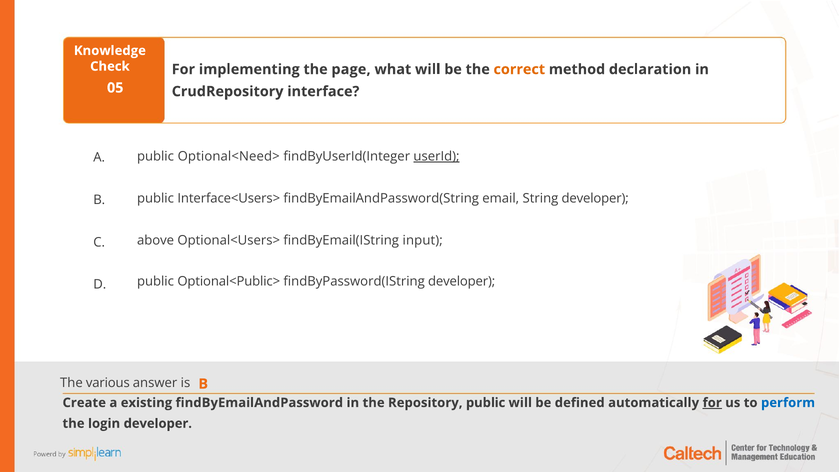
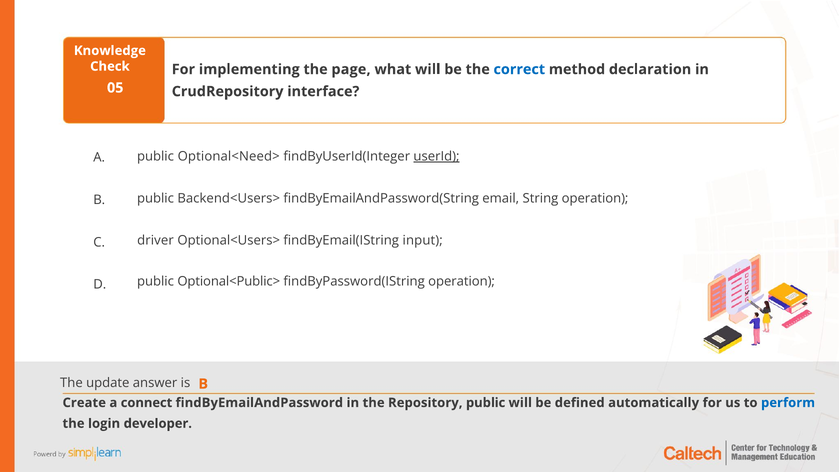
correct colour: orange -> blue (519, 69)
Interface<Users>: Interface<Users> -> Backend<Users> (229, 198)
String developer: developer -> operation (595, 198)
above: above -> driver (155, 240)
findByPassword(IString developer: developer -> operation (462, 282)
various: various -> update (108, 383)
existing: existing -> connect (146, 403)
for underline: present -> none (712, 403)
